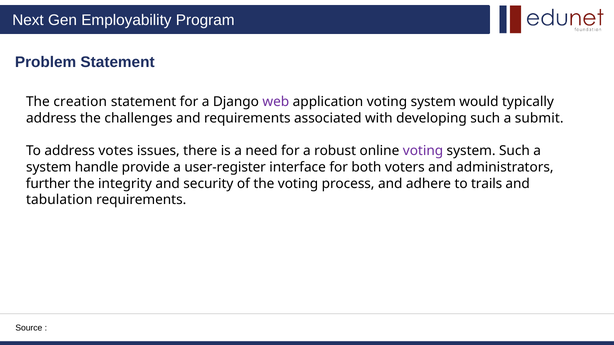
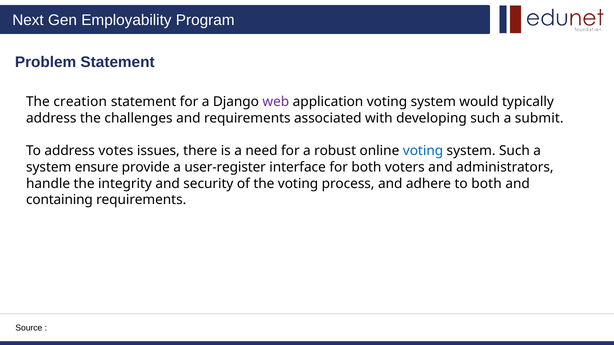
voting colour: purple -> blue (423, 151)
handle: handle -> ensure (97, 167)
further: further -> handle (48, 184)
to trails: trails -> both (486, 184)
tabulation: tabulation -> containing (59, 200)
